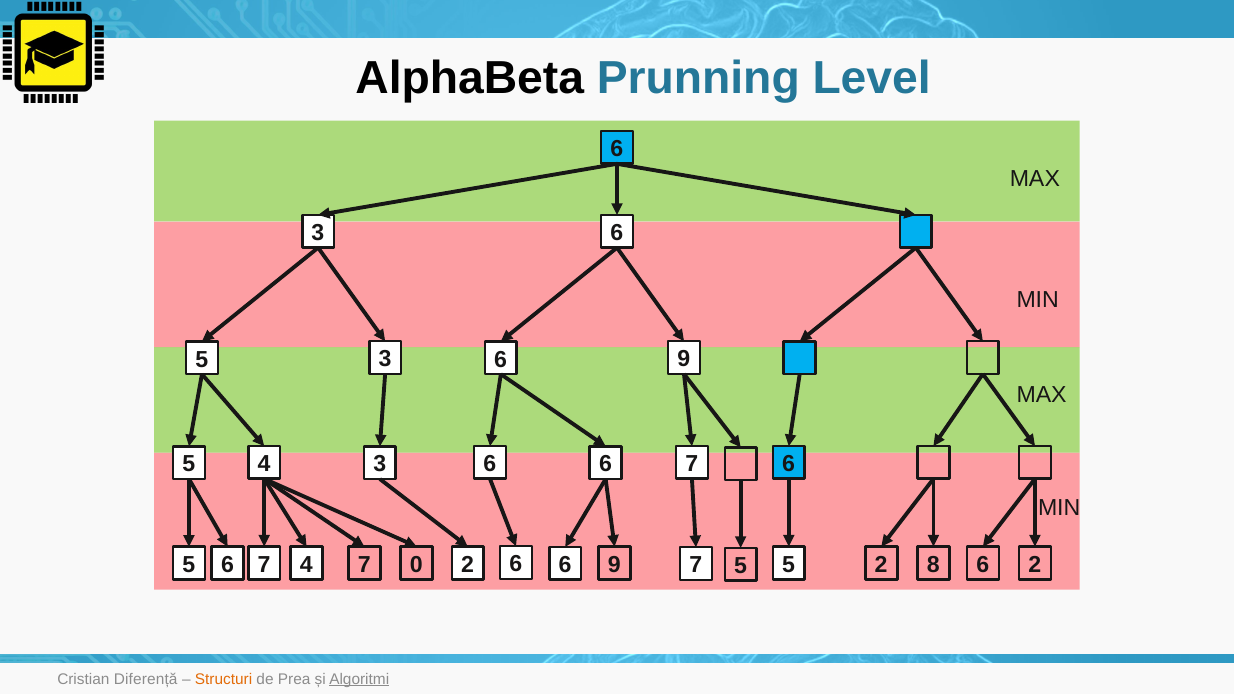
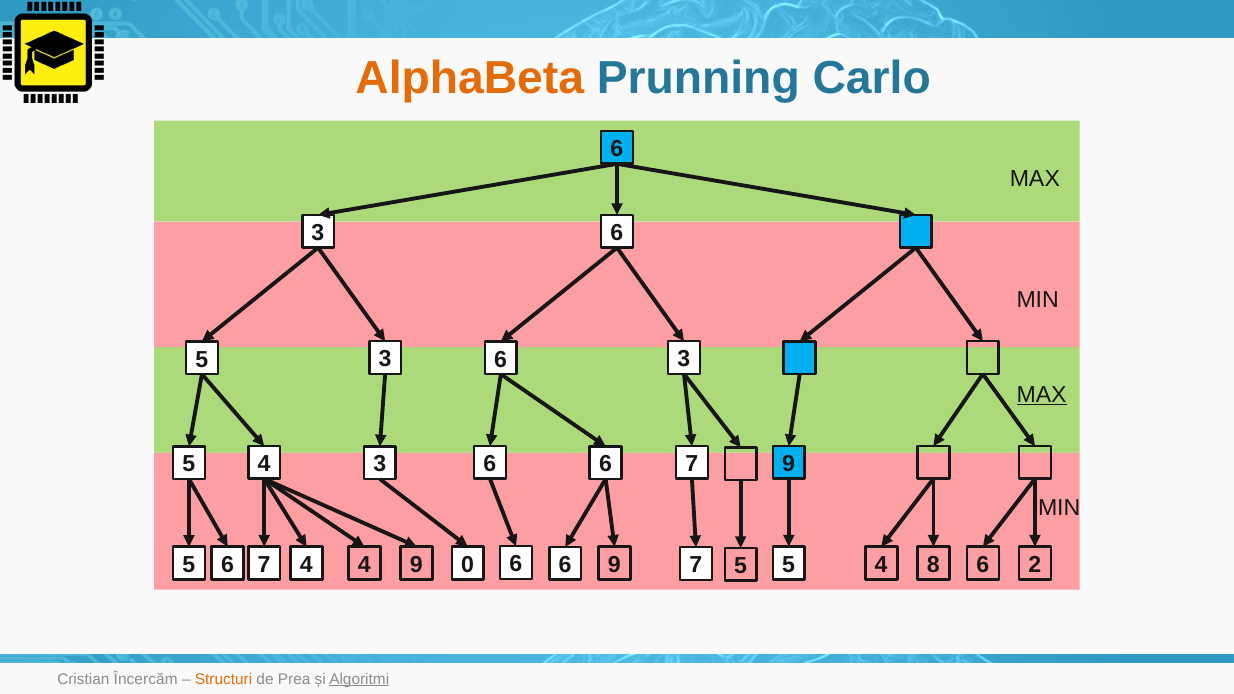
AlphaBeta colour: black -> orange (470, 79)
Level: Level -> Carlo (872, 79)
3 9: 9 -> 3 (684, 359)
MAX underline: none -> present (1042, 395)
4 6 6: 6 -> 9 (789, 464)
7 2: 2 -> 0 (468, 565)
5 7: 7 -> 4 (364, 565)
4 0: 0 -> 9 (416, 565)
2: 2 -> 4 (881, 565)
Diferență: Diferență -> Încercăm (146, 679)
